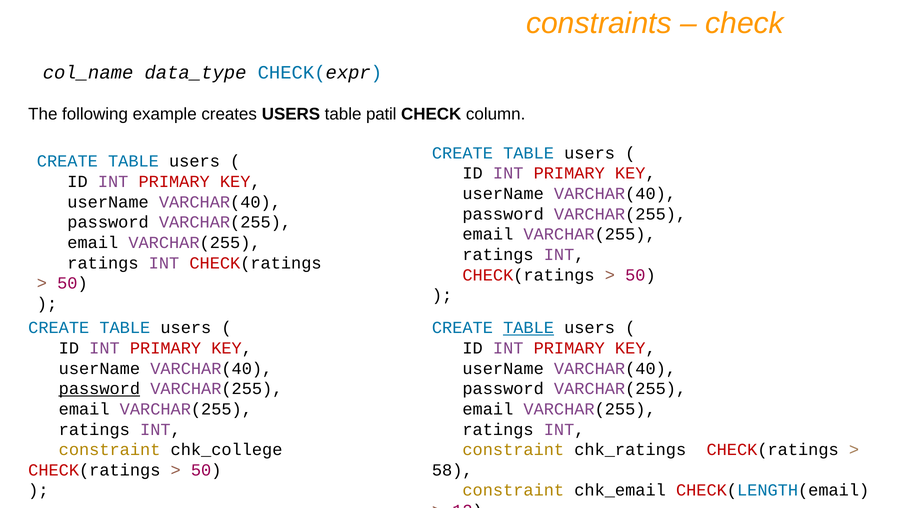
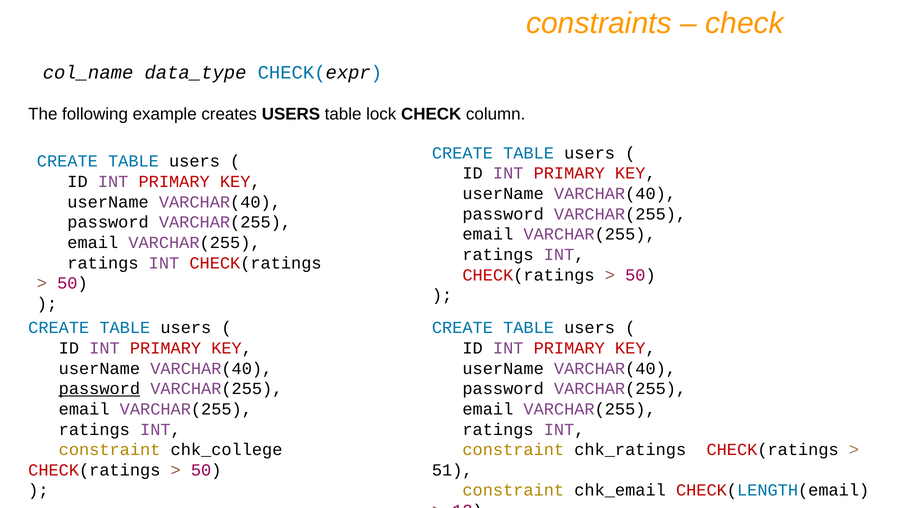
patil: patil -> lock (381, 114)
TABLE underline: present -> none (529, 328)
58: 58 -> 51 (452, 471)
